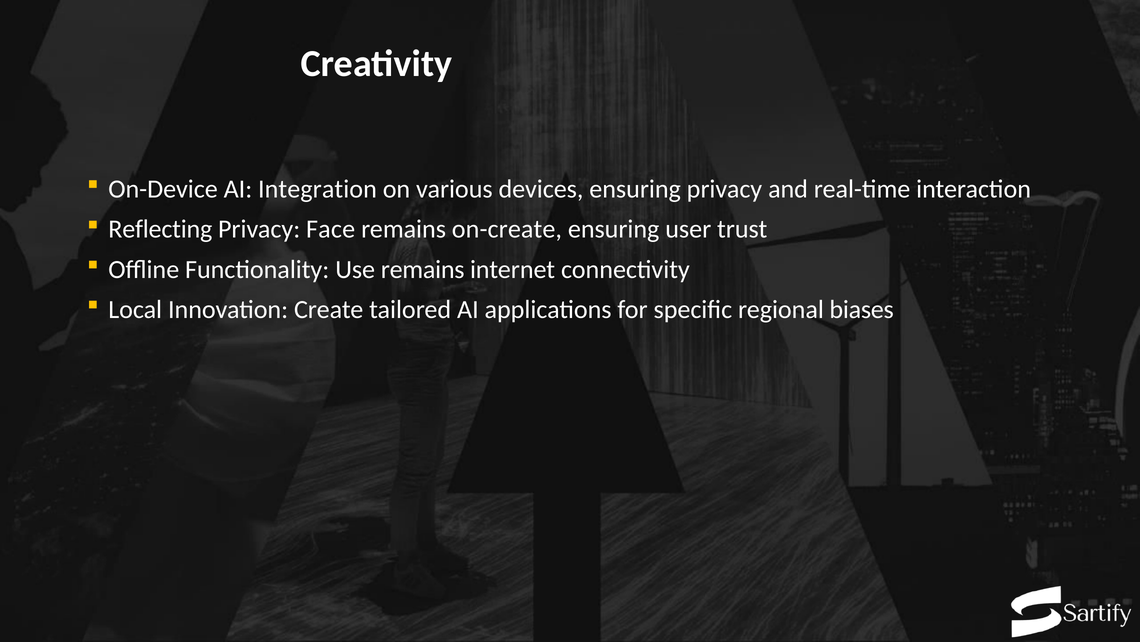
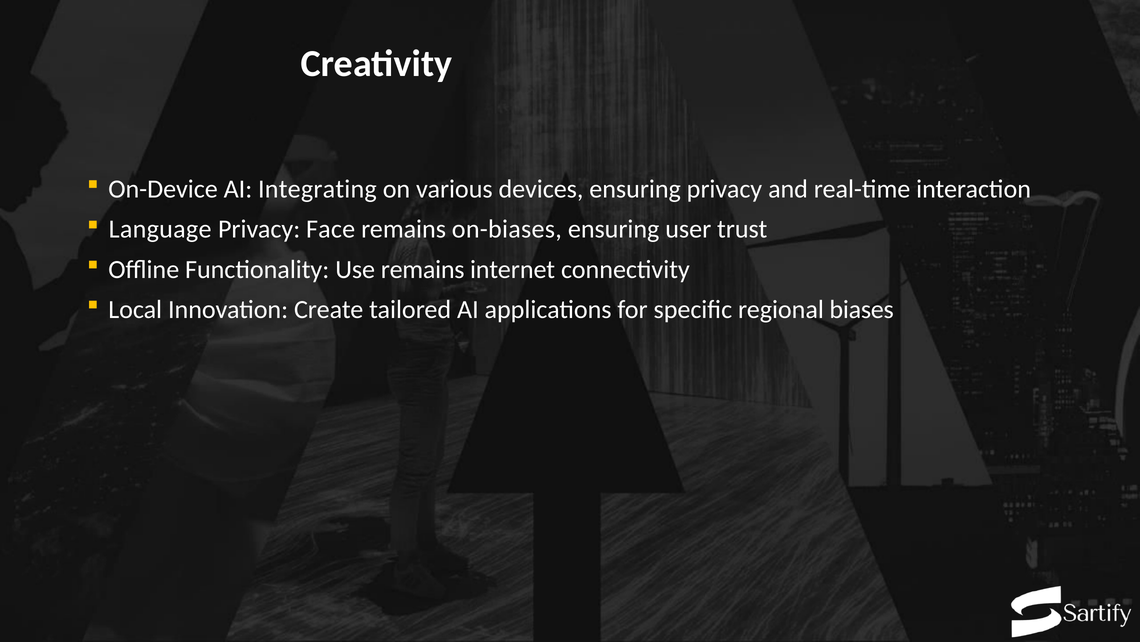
Integration: Integration -> Integrating (317, 189)
Reflecting: Reflecting -> Language (160, 229)
on-create: on-create -> on-biases (507, 229)
